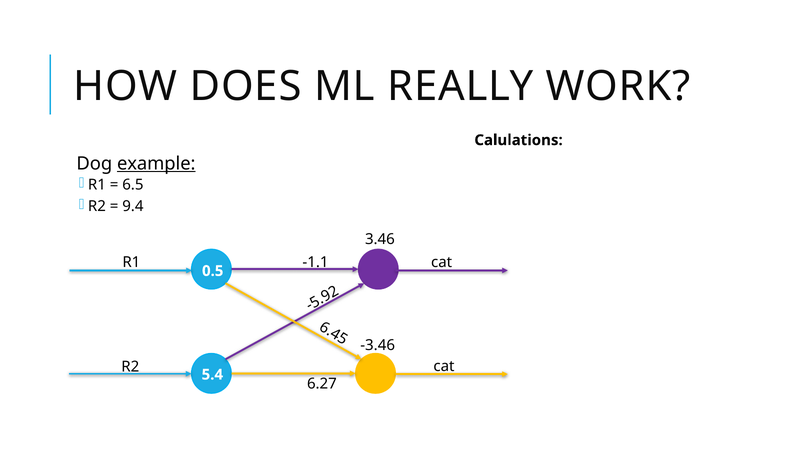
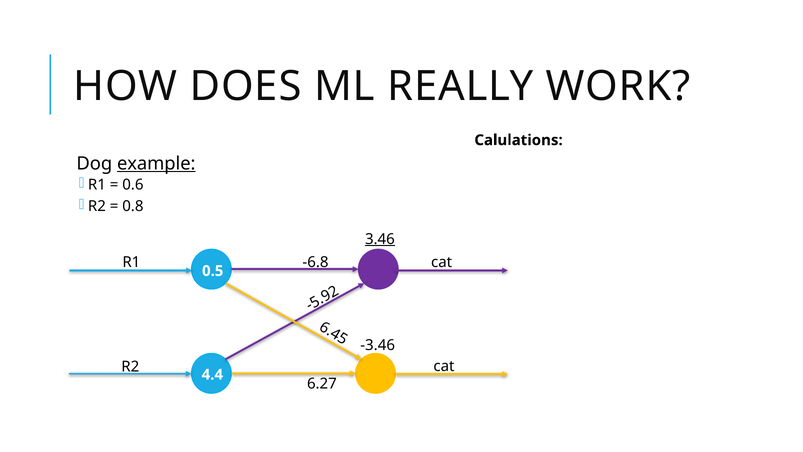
6.5: 6.5 -> 0.6 (133, 185)
9.4: 9.4 -> 0.8 (133, 206)
3.46 underline: none -> present (380, 239)
-1.1: -1.1 -> -6.8 (316, 262)
5.4: 5.4 -> 4.4 (212, 374)
